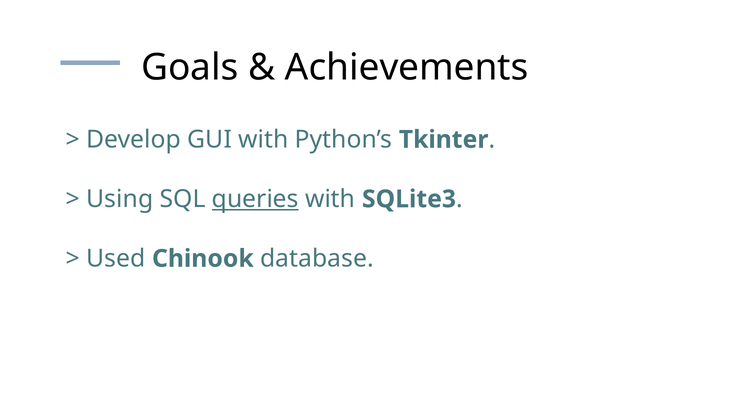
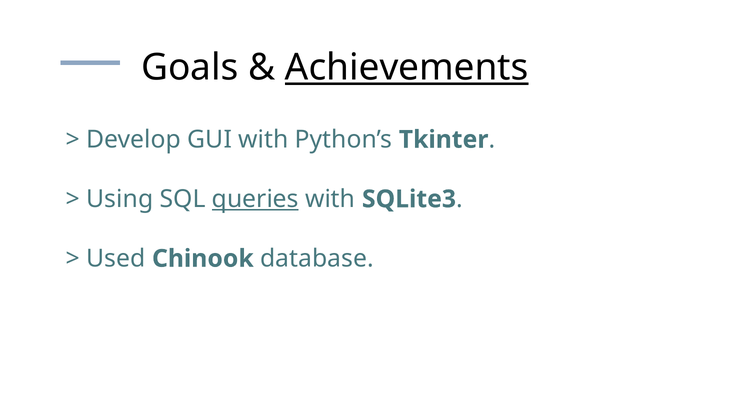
Achievements underline: none -> present (407, 68)
